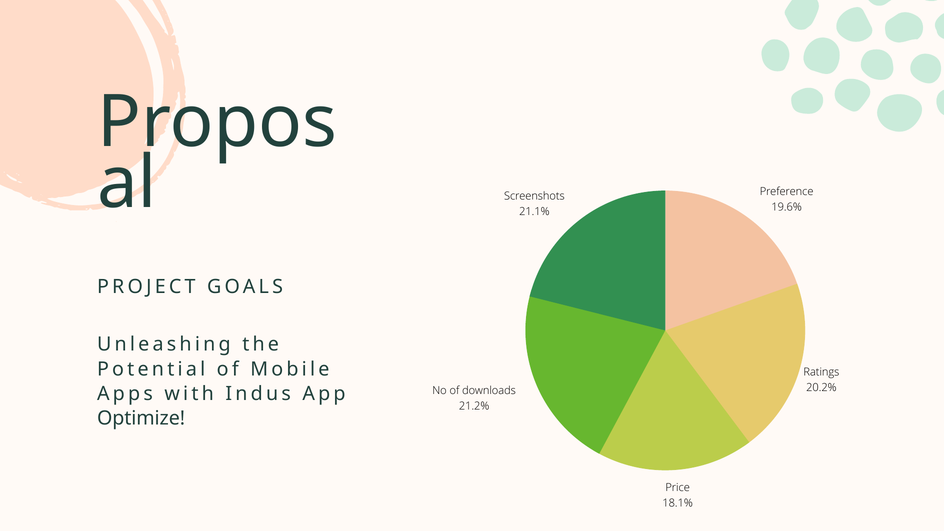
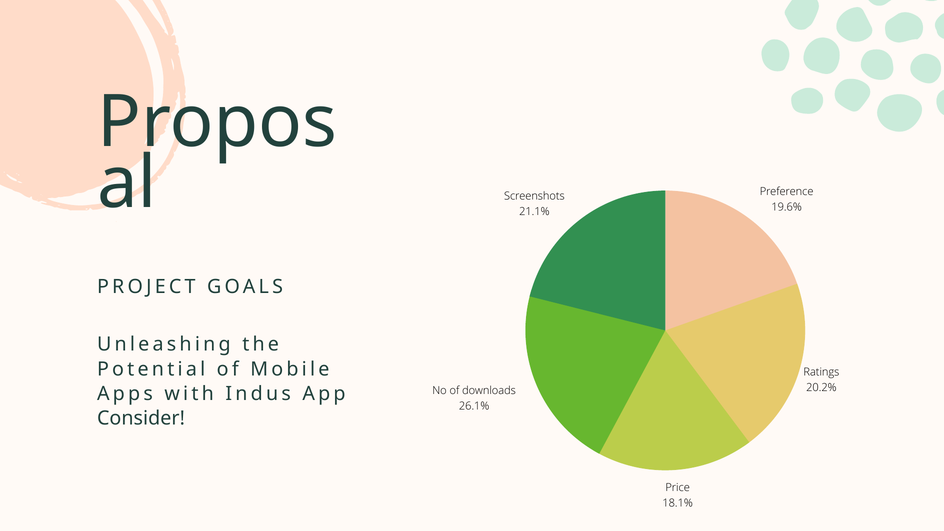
21.2%: 21.2% -> 26.1% (474, 406)
Optimize: Optimize -> Consider (141, 418)
